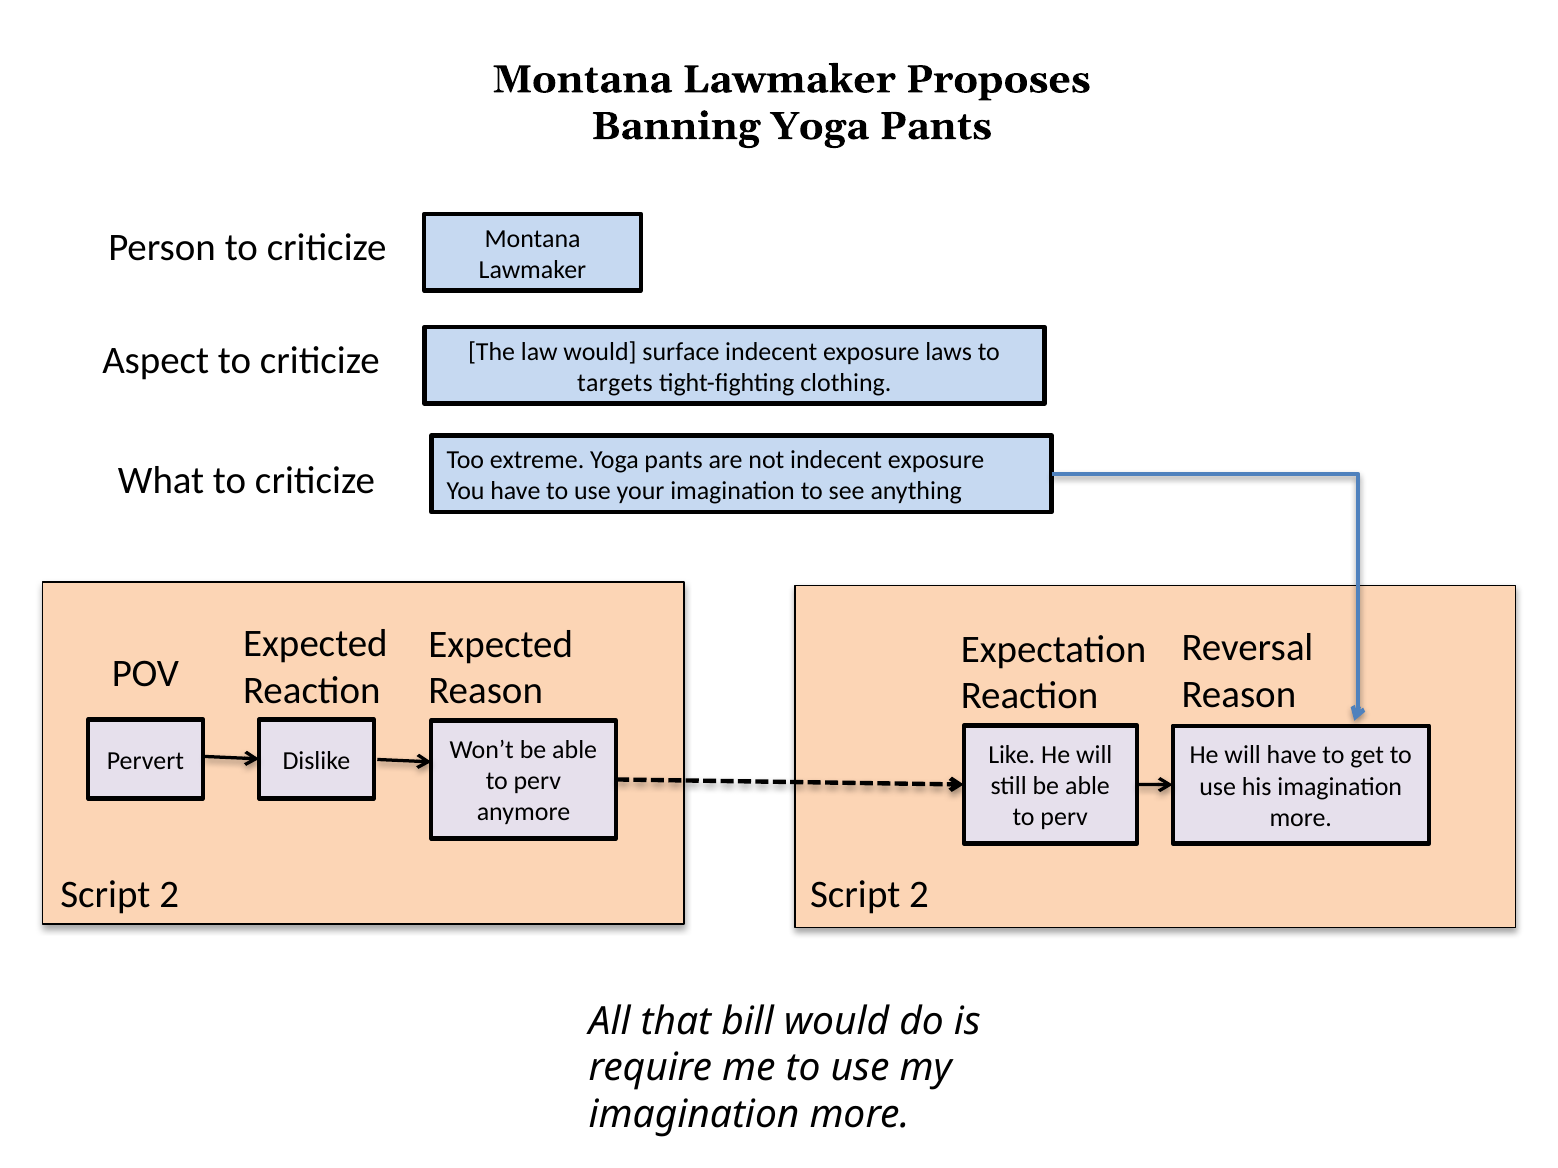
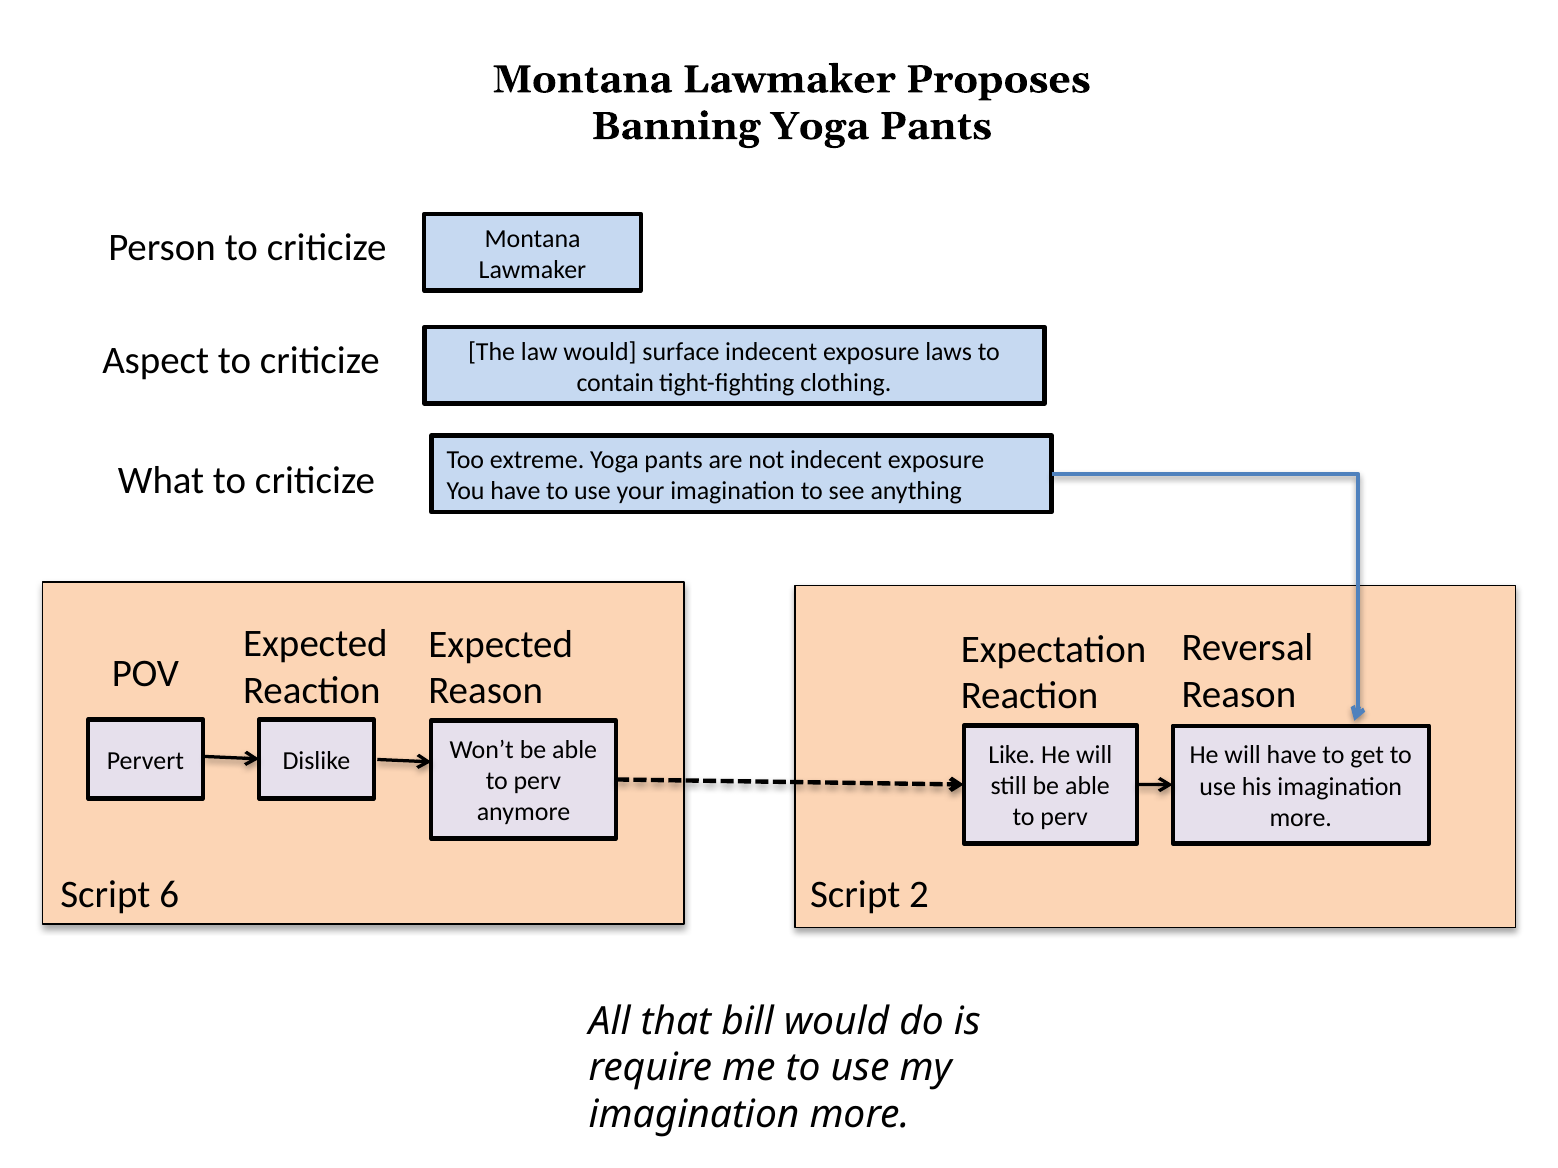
targets: targets -> contain (615, 383)
2: 2 -> 6 (169, 895)
